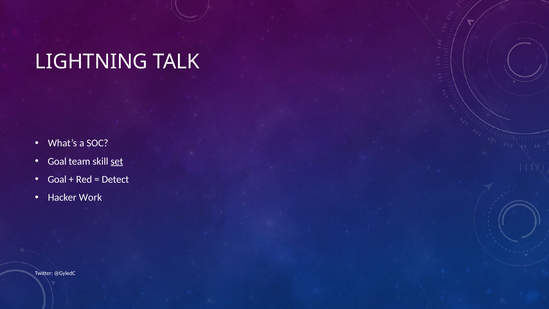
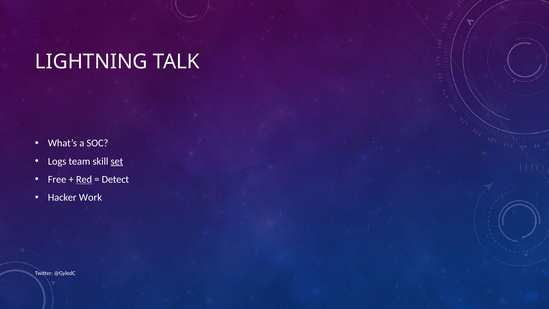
Goal: Goal -> Logs (57, 161)
Goal: Goal -> Free (57, 179)
Red underline: none -> present (84, 179)
